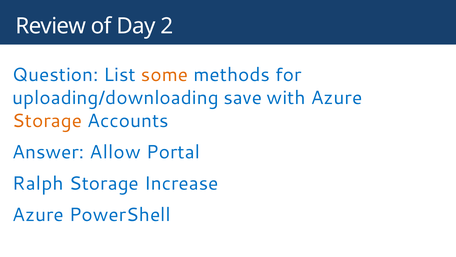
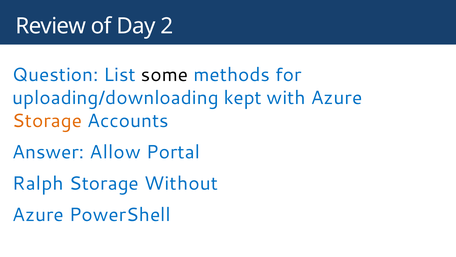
some colour: orange -> black (165, 75)
save: save -> kept (243, 98)
Increase: Increase -> Without (181, 183)
